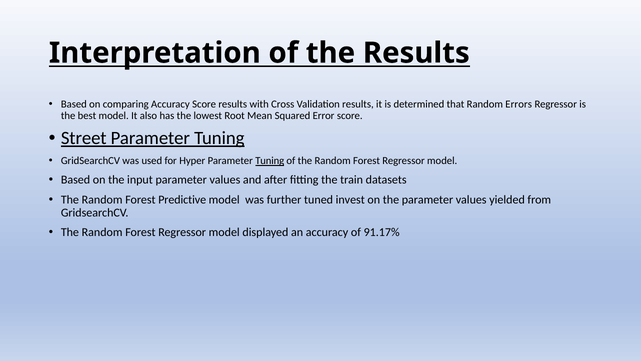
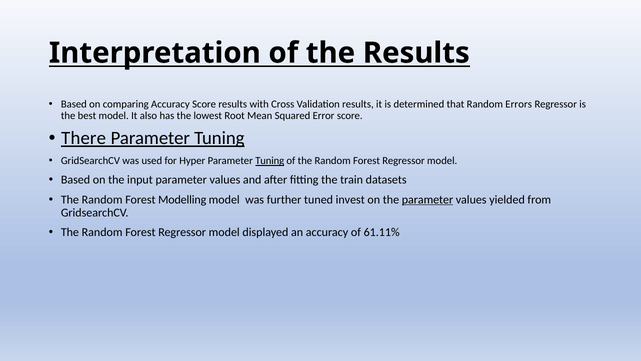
Street: Street -> There (84, 138)
Predictive: Predictive -> Modelling (182, 199)
parameter underline: none -> present (428, 199)
91.17%: 91.17% -> 61.11% (382, 232)
